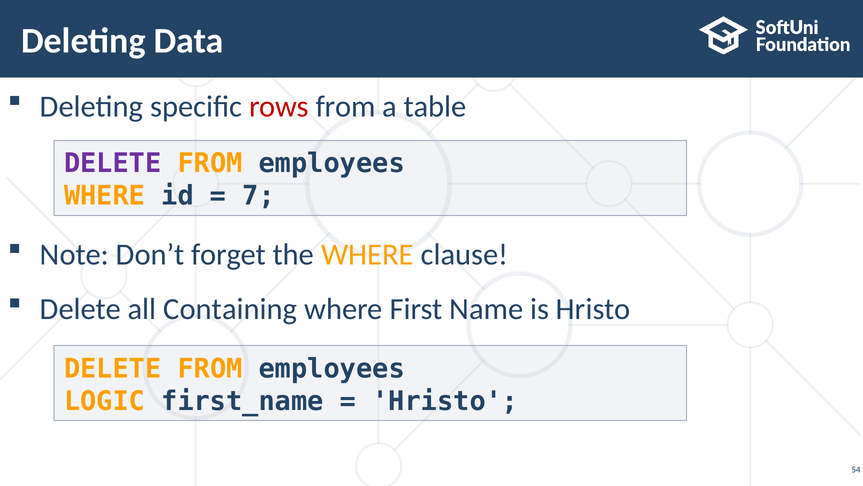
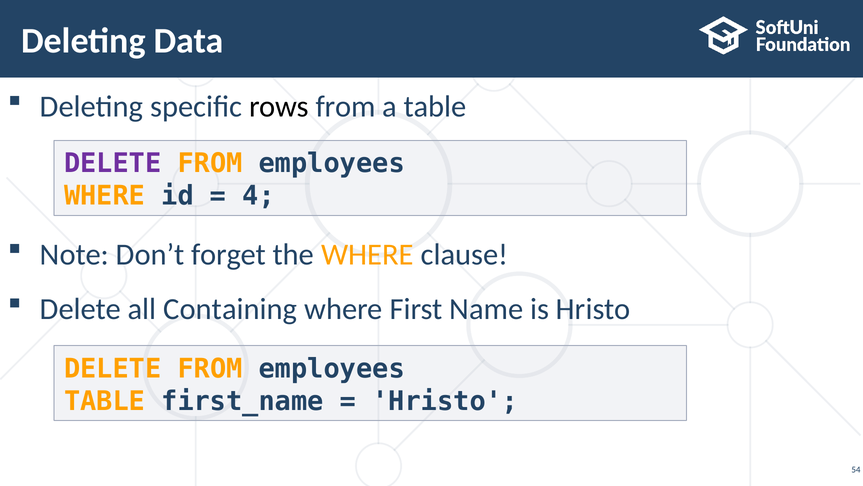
rows colour: red -> black (279, 106)
7: 7 -> 4 (259, 196)
LOGIC: LOGIC -> TABLE (105, 401)
